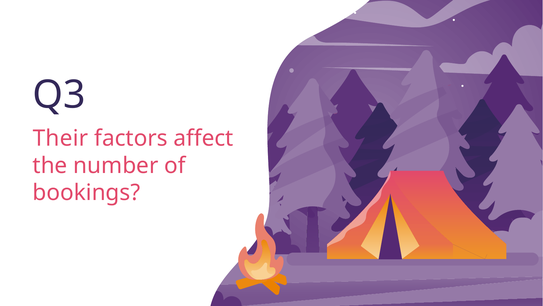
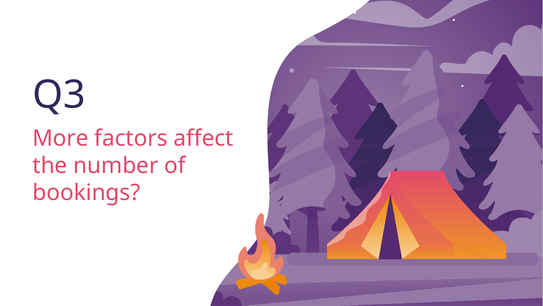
Their: Their -> More (61, 138)
